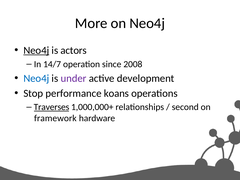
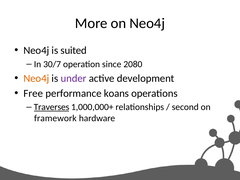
Neo4j underline: present -> none (36, 50)
actors: actors -> suited (74, 50)
14/7: 14/7 -> 30/7 (52, 64)
2008: 2008 -> 2080 (133, 64)
Neo4j colour: blue -> orange (36, 78)
Stop: Stop -> Free (33, 93)
